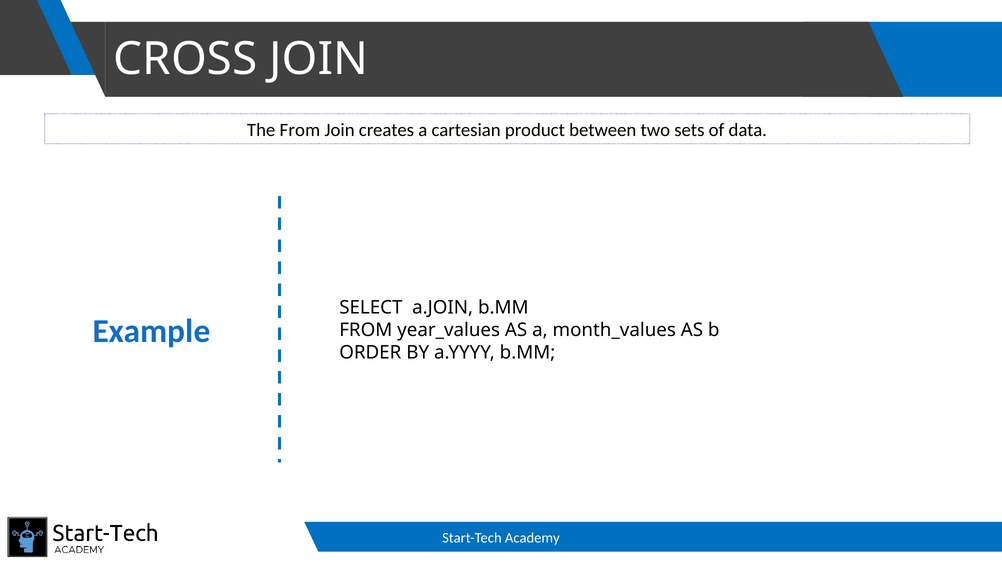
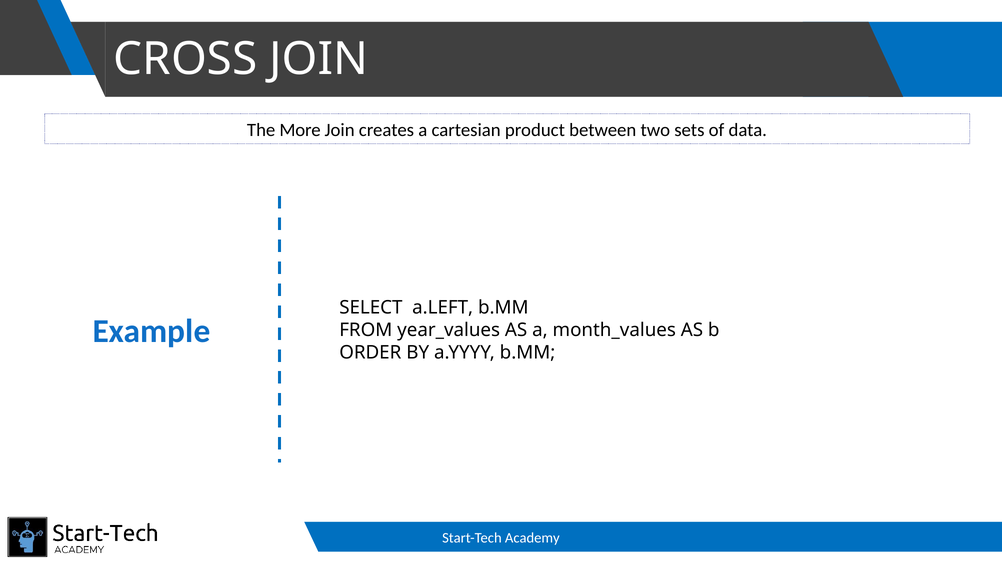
The From: From -> More (300, 130)
a.JOIN: a.JOIN -> a.LEFT (443, 308)
